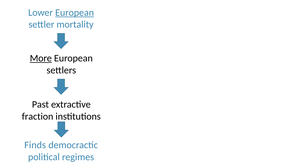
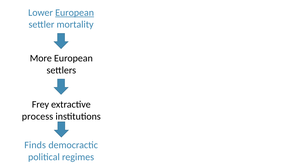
More underline: present -> none (41, 58)
Past: Past -> Frey (40, 104)
fraction: fraction -> process (38, 116)
